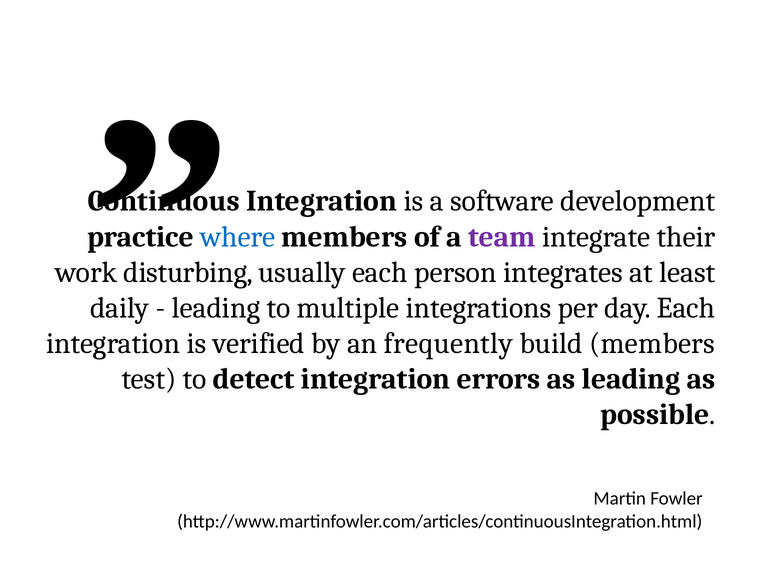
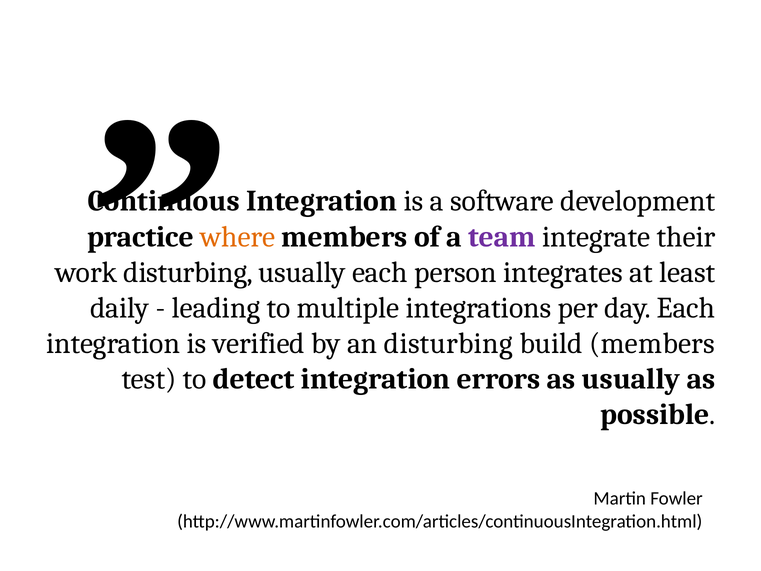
where colour: blue -> orange (238, 237)
an frequently: frequently -> disturbing (448, 343)
as leading: leading -> usually (631, 379)
